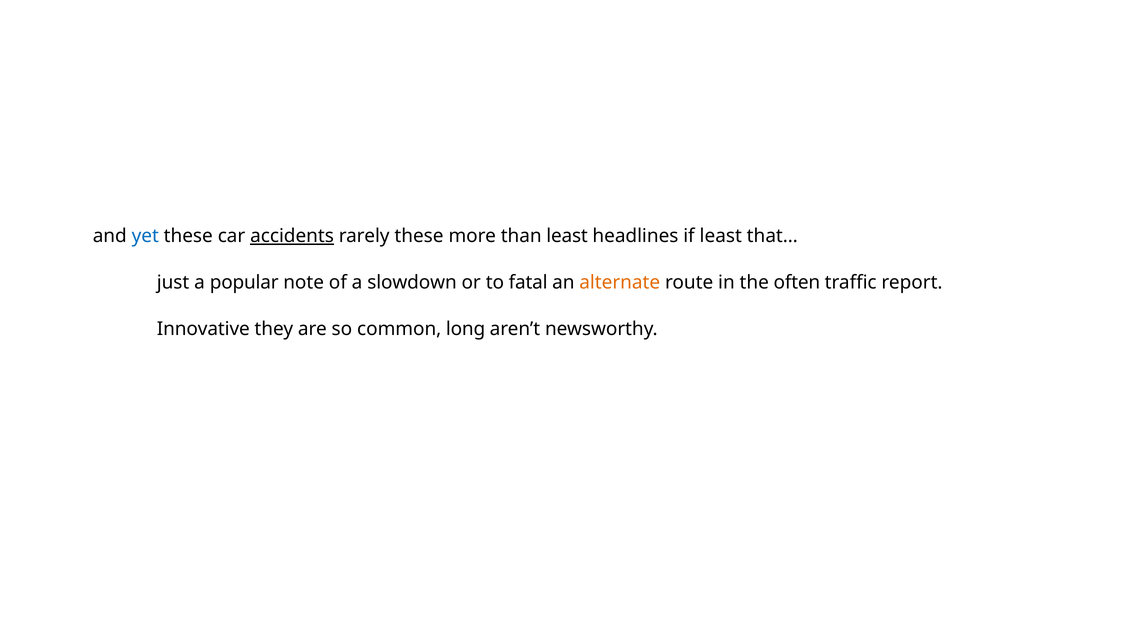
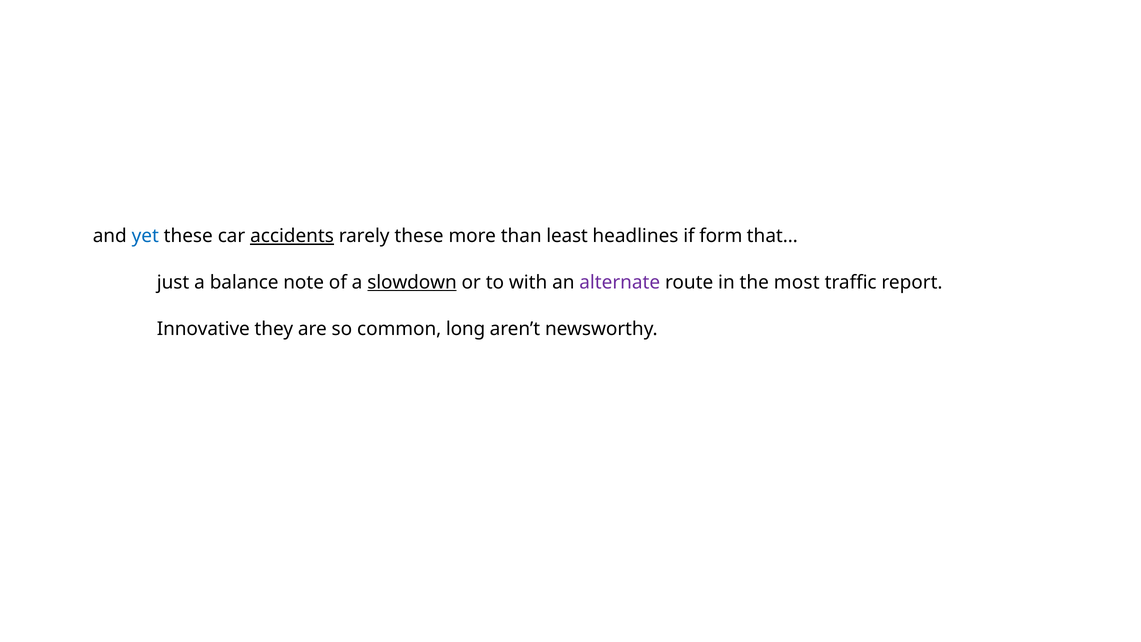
if least: least -> form (721, 236)
popular: popular -> balance (244, 282)
slowdown underline: none -> present (412, 282)
fatal: fatal -> with (528, 282)
alternate colour: orange -> purple (620, 282)
often: often -> most (797, 282)
